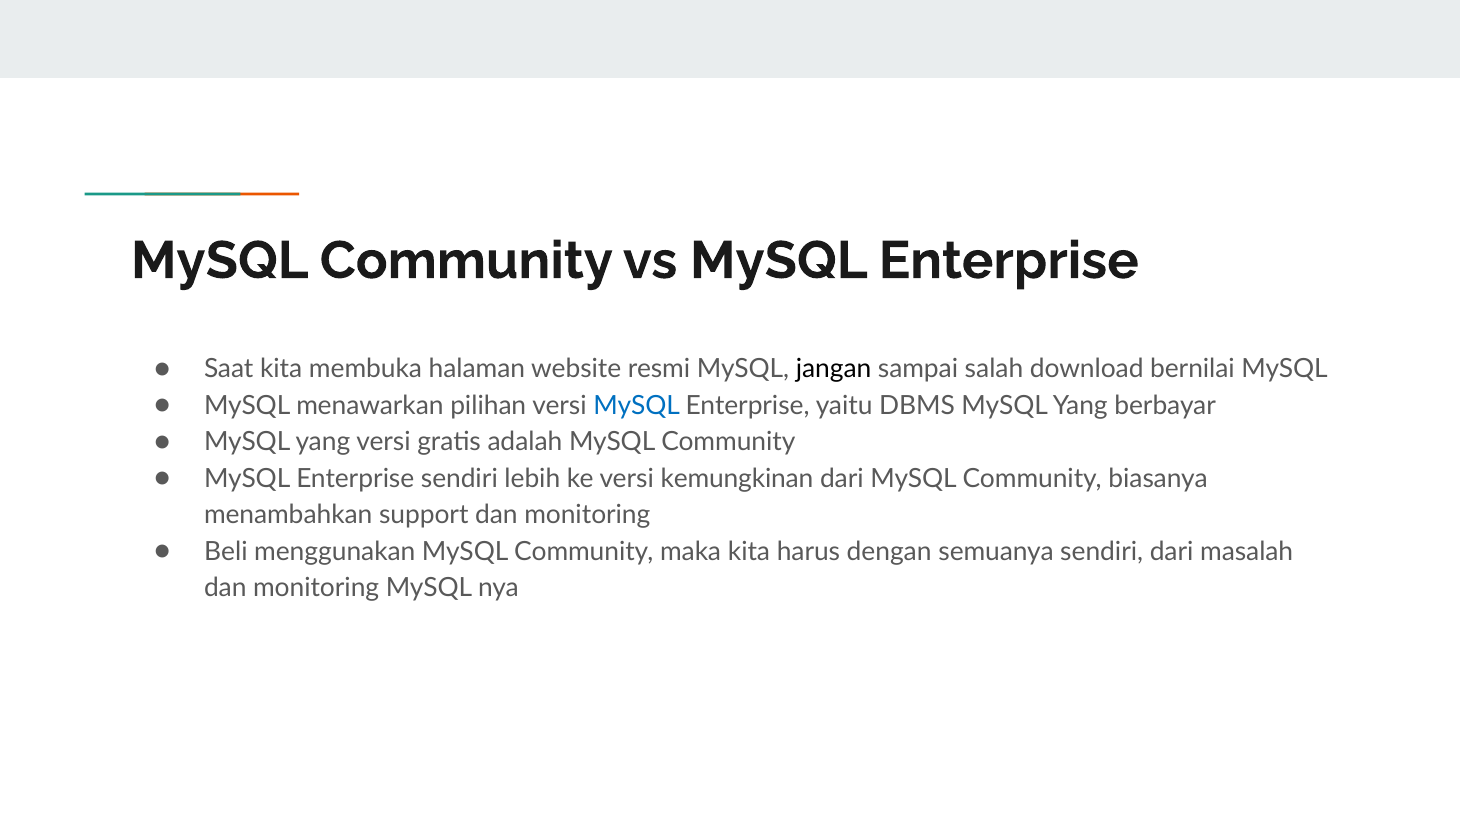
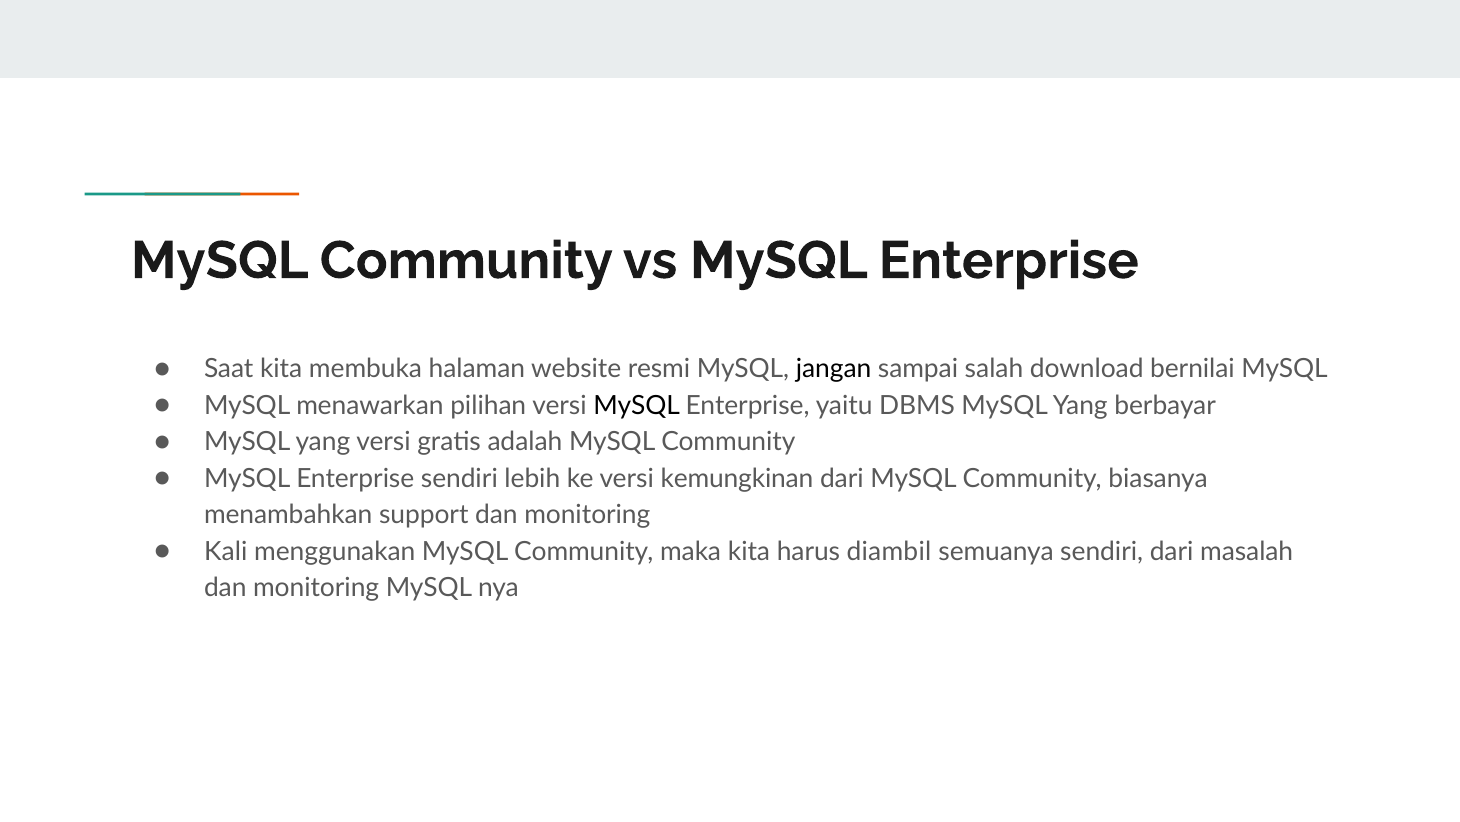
MySQL colour: blue -> black (637, 405)
Beli: Beli -> Kali (226, 551)
dengan: dengan -> diambil (889, 551)
